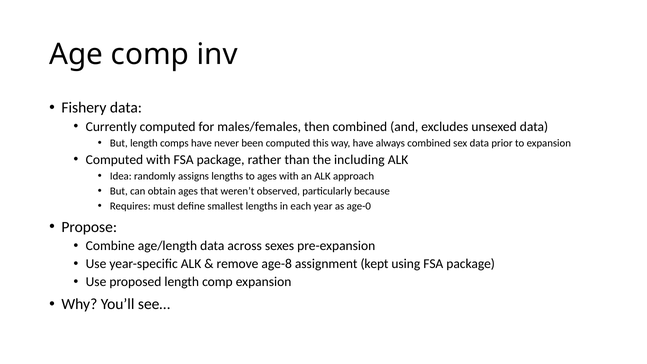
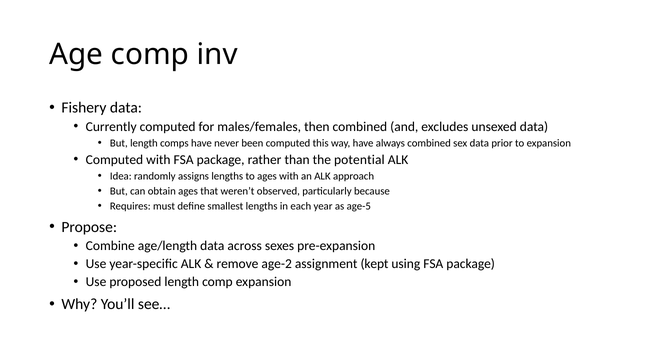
including: including -> potential (359, 160)
age-0: age-0 -> age-5 (359, 206)
age-8: age-8 -> age-2 (277, 264)
